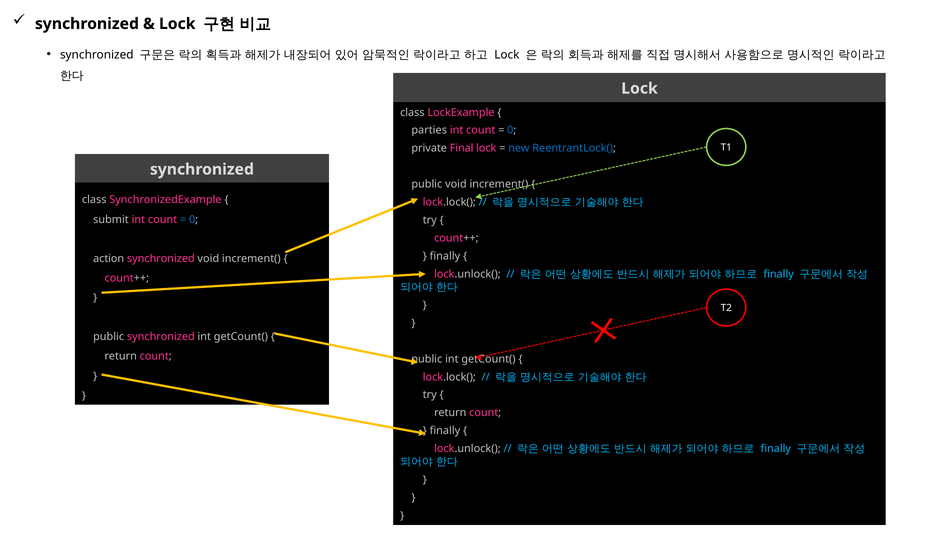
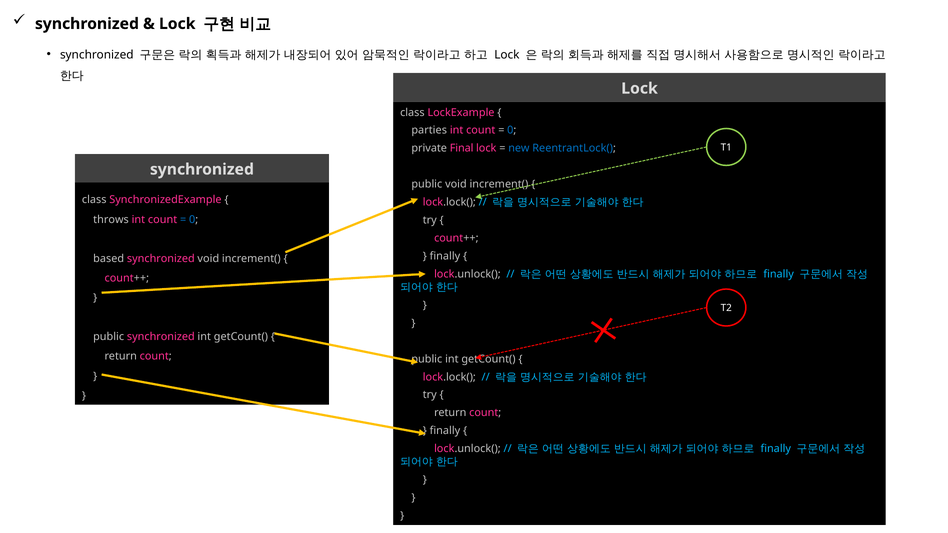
submit: submit -> throws (111, 220)
action: action -> based (109, 259)
